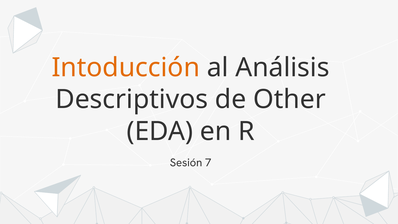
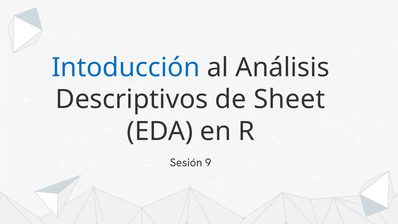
Intoducción colour: orange -> blue (126, 68)
Other: Other -> Sheet (289, 99)
7: 7 -> 9 (208, 163)
